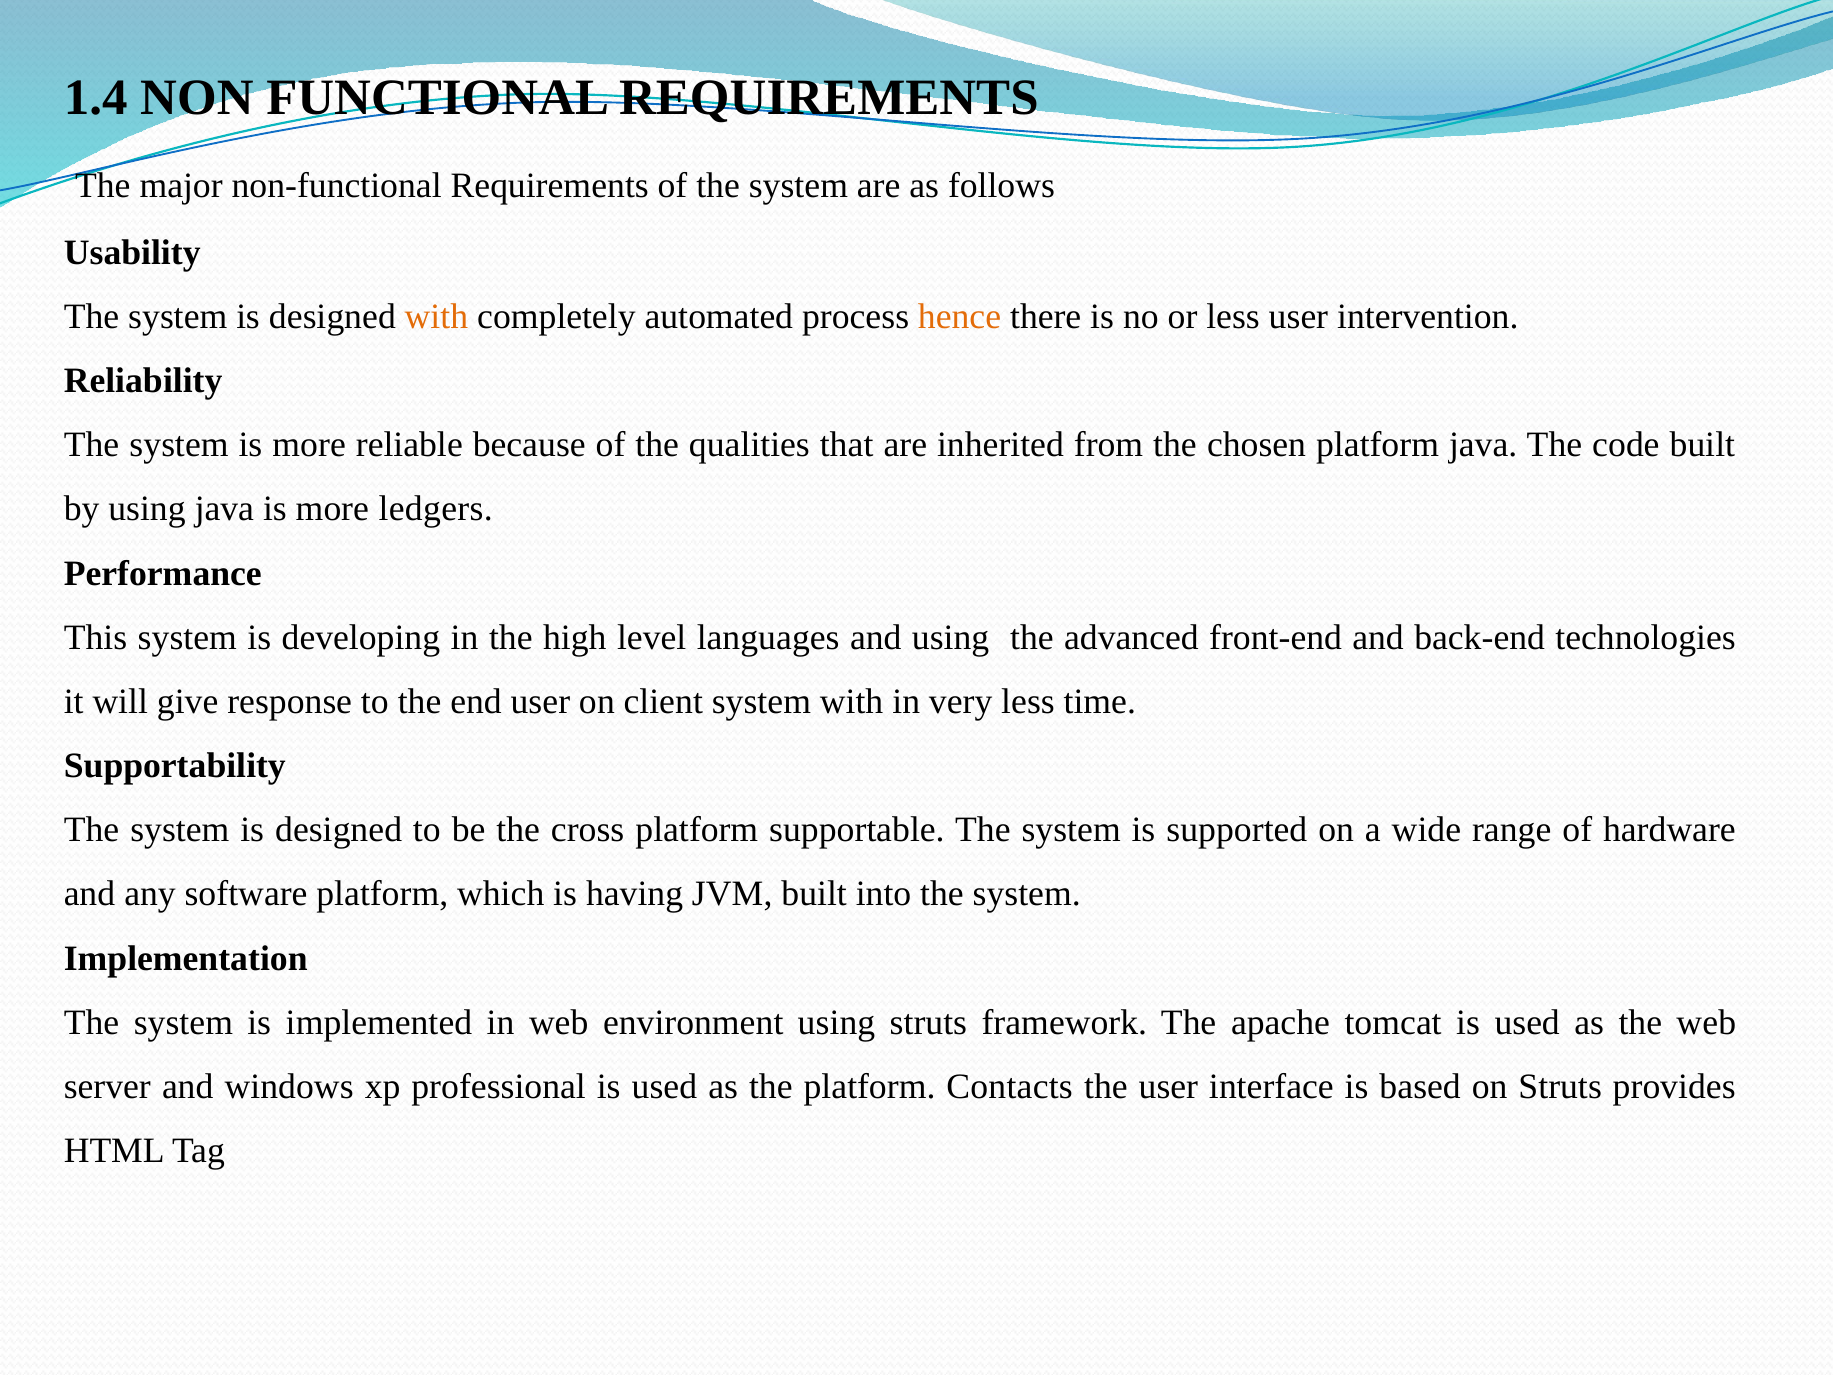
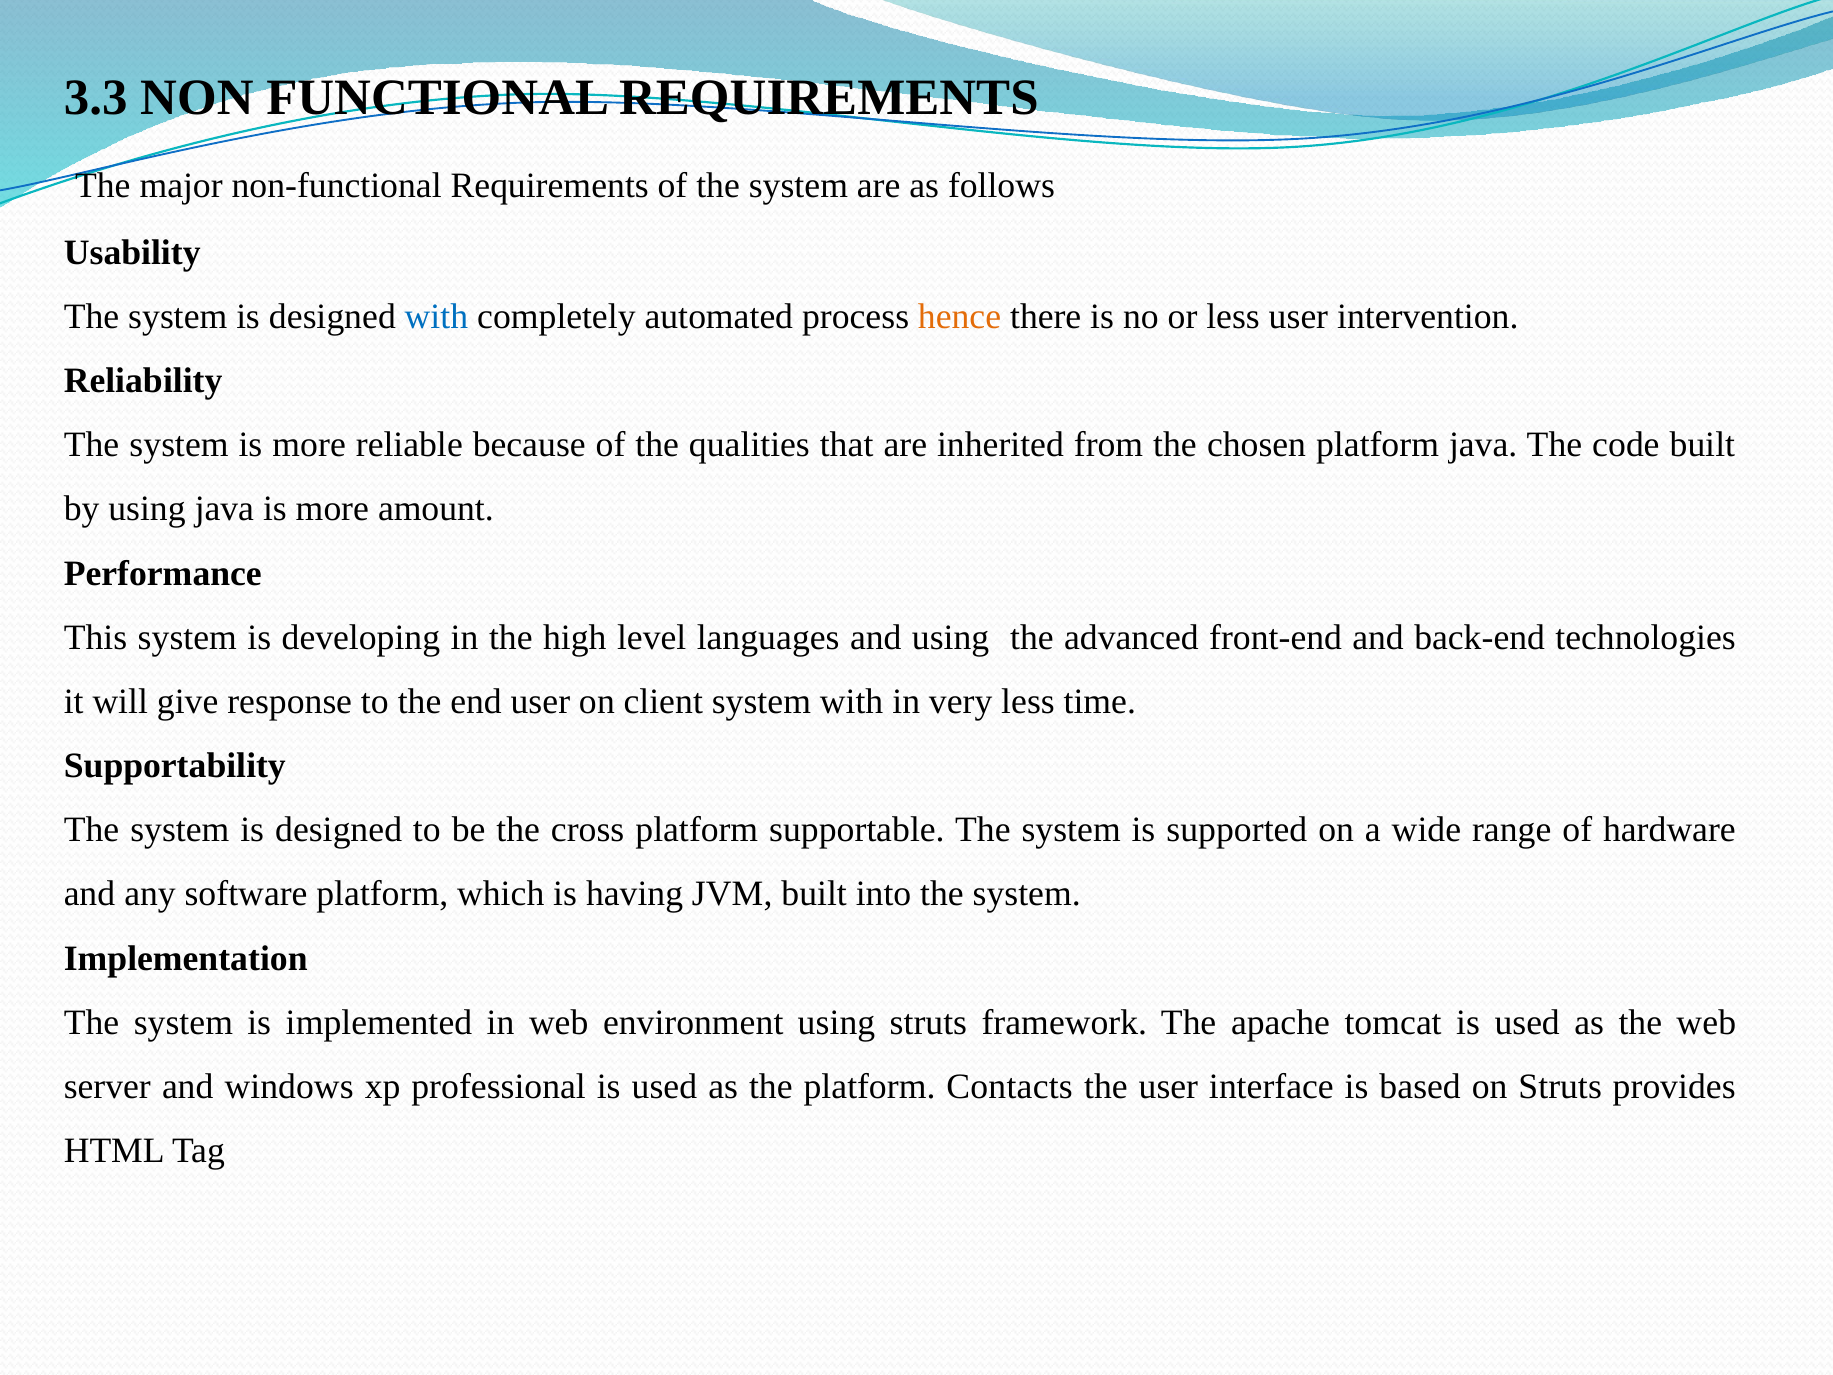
1.4: 1.4 -> 3.3 (96, 98)
with colour: orange -> blue (436, 317)
ledgers: ledgers -> amount (436, 509)
